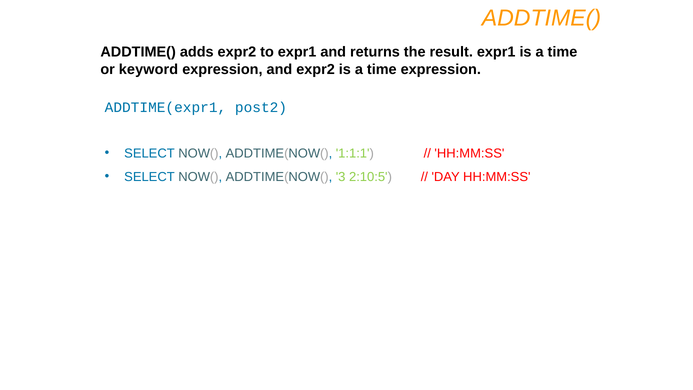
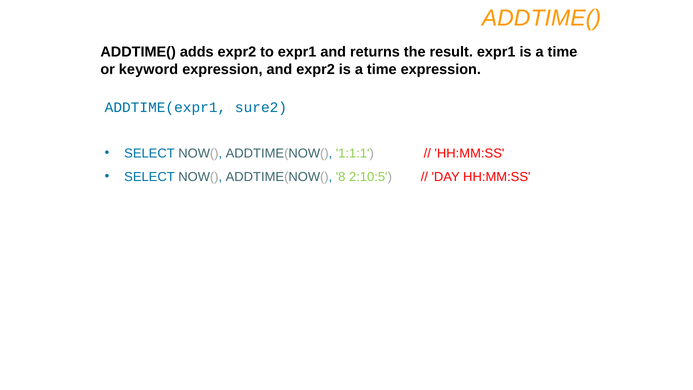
post2: post2 -> sure2 (261, 108)
3: 3 -> 8 (341, 177)
